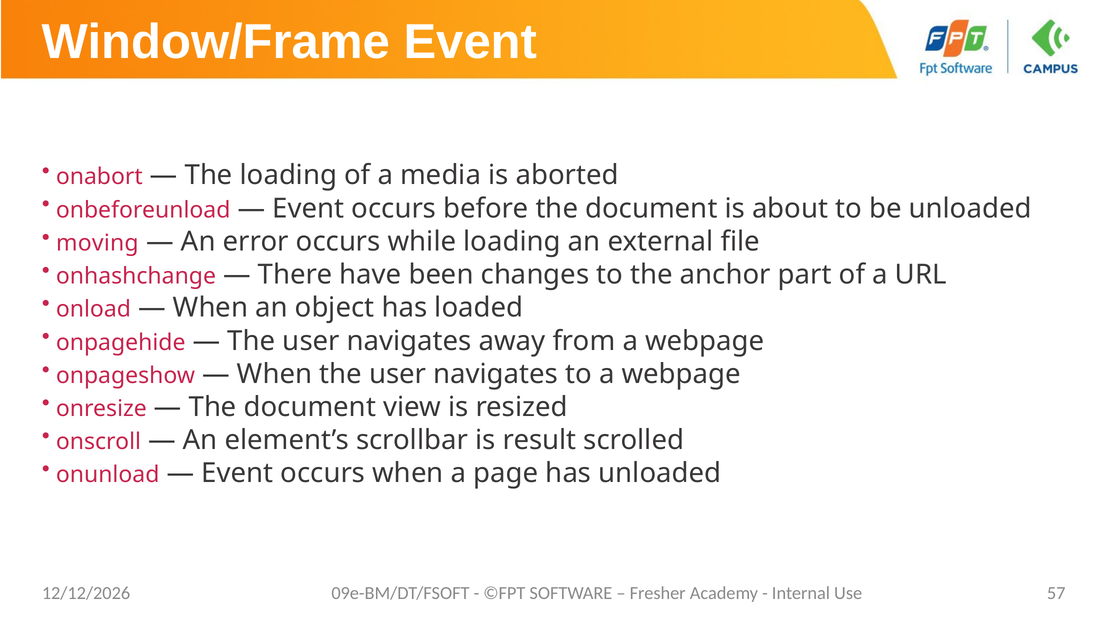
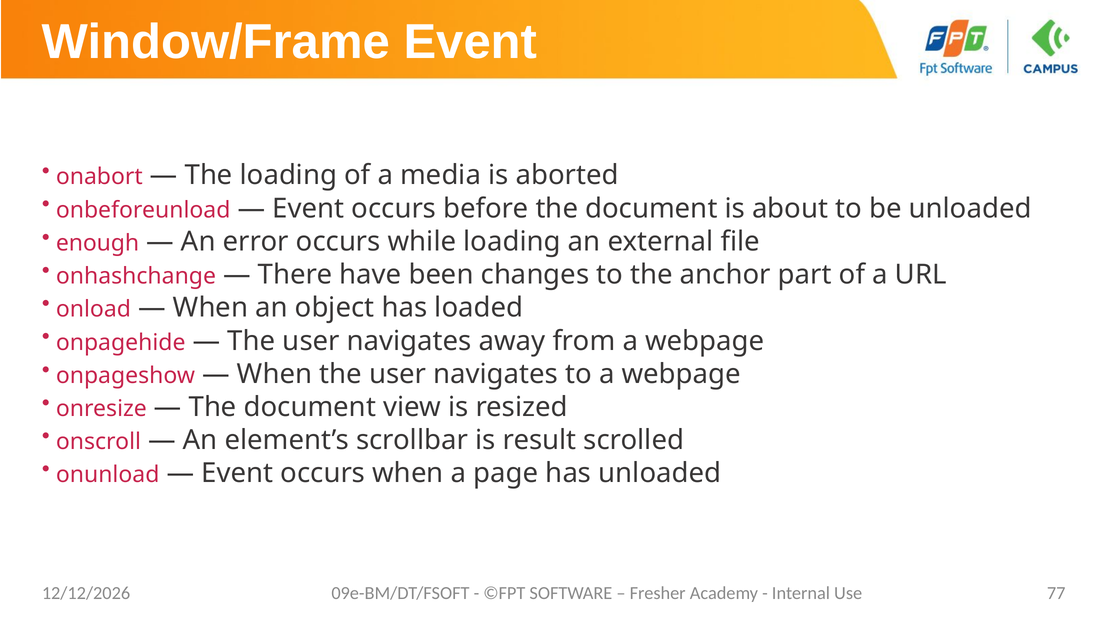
moving: moving -> enough (98, 243)
57: 57 -> 77 (1056, 593)
